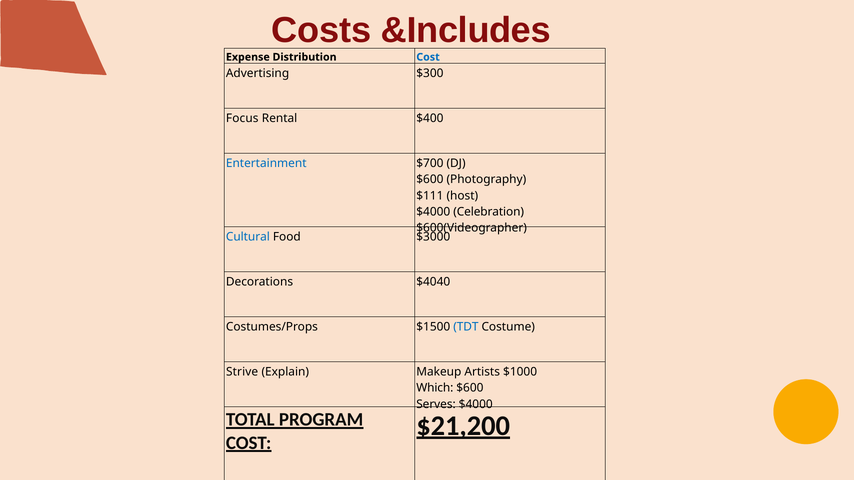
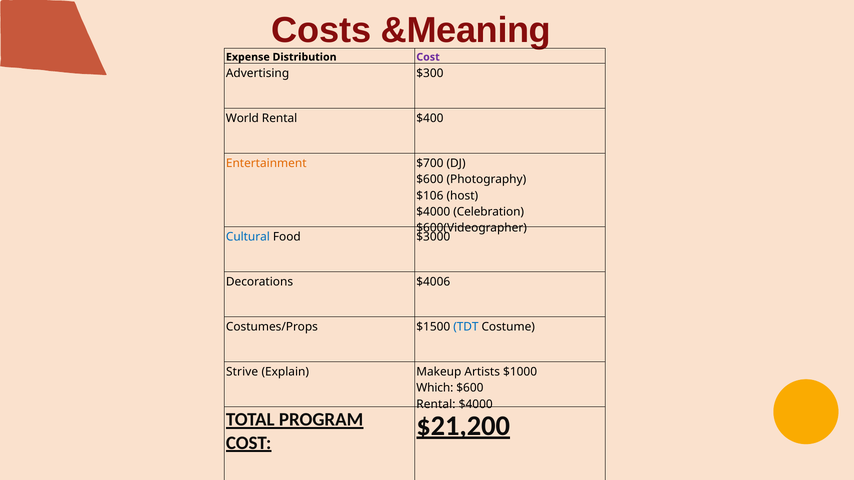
&Includes: &Includes -> &Meaning (466, 30)
Cost colour: blue -> purple (428, 57)
Focus: Focus -> World (242, 118)
Entertainment colour: blue -> orange (266, 163)
$111: $111 -> $106 (430, 196)
$4040: $4040 -> $4006 (433, 282)
Serves: Serves -> Rental (436, 404)
